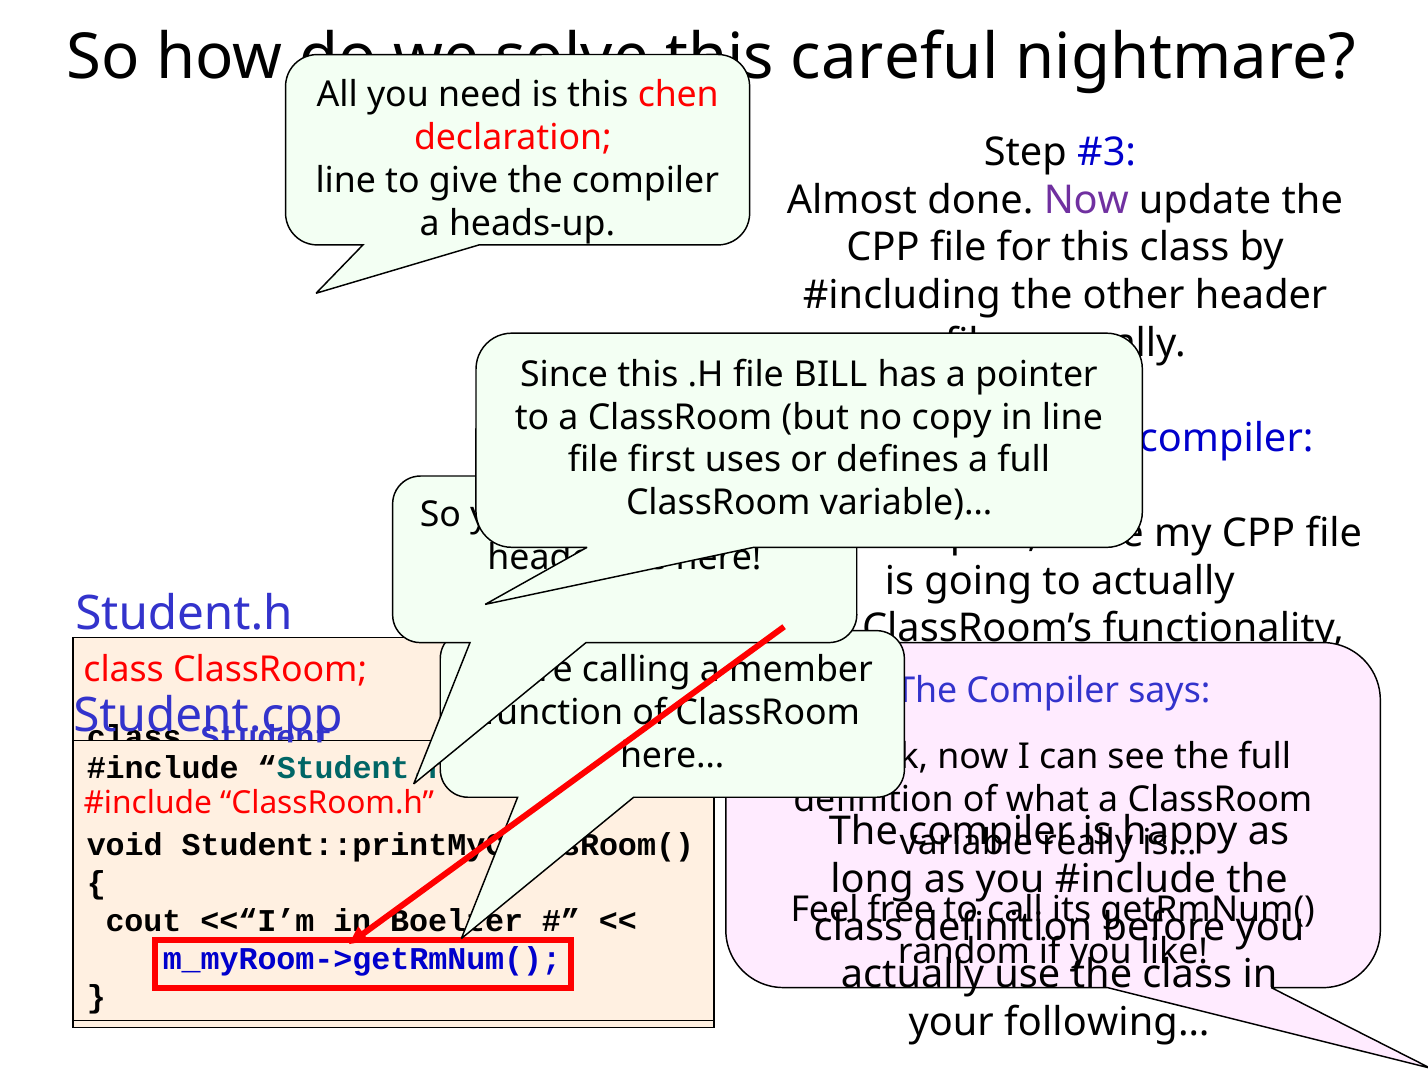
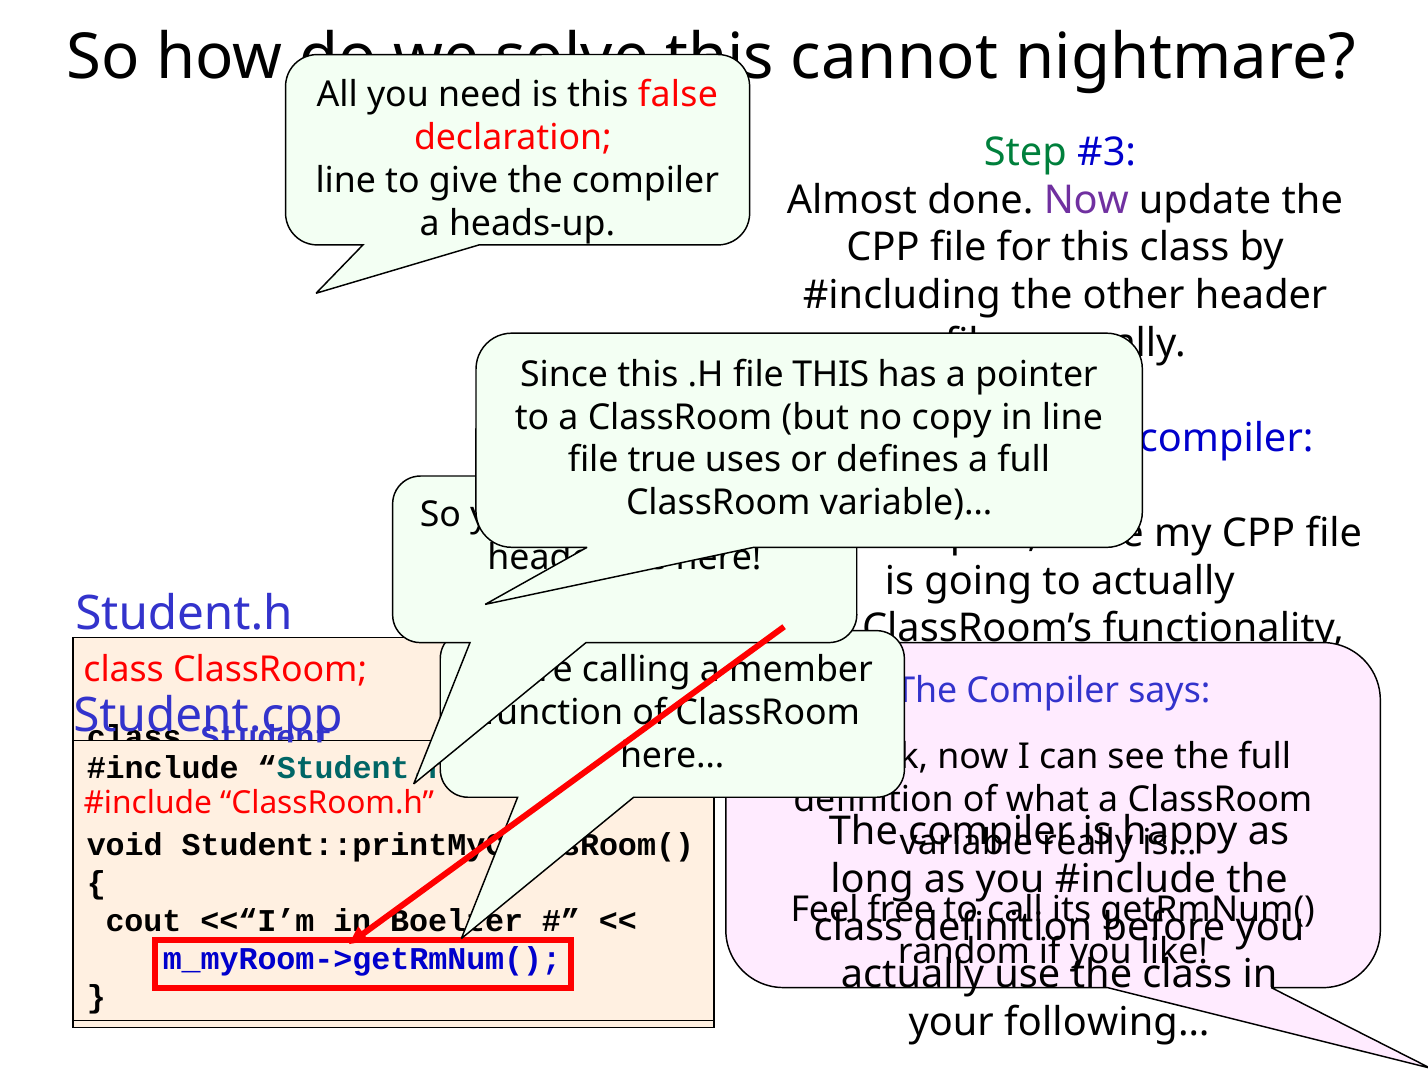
careful: careful -> cannot (895, 57)
chen: chen -> false (678, 95)
Step colour: black -> green (1025, 153)
file BILL: BILL -> THIS (831, 375)
first: first -> true (662, 460)
